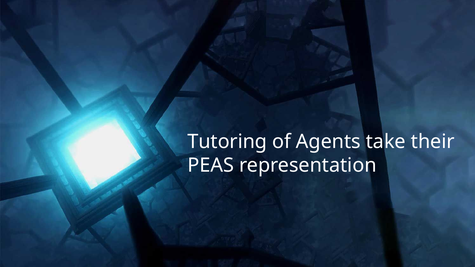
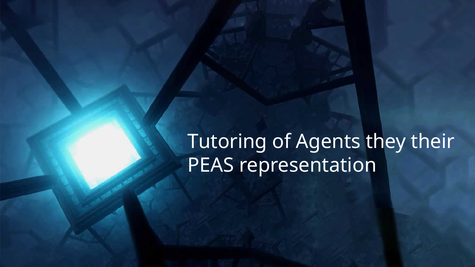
take: take -> they (386, 142)
